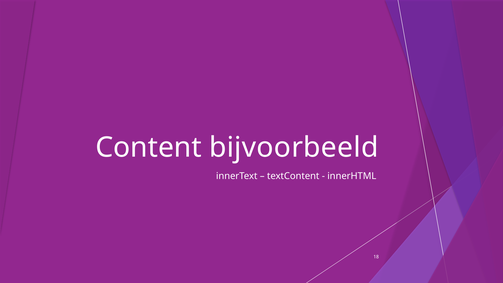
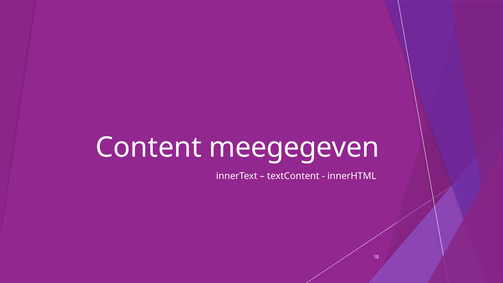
bijvoorbeeld: bijvoorbeeld -> meegegeven (294, 148)
